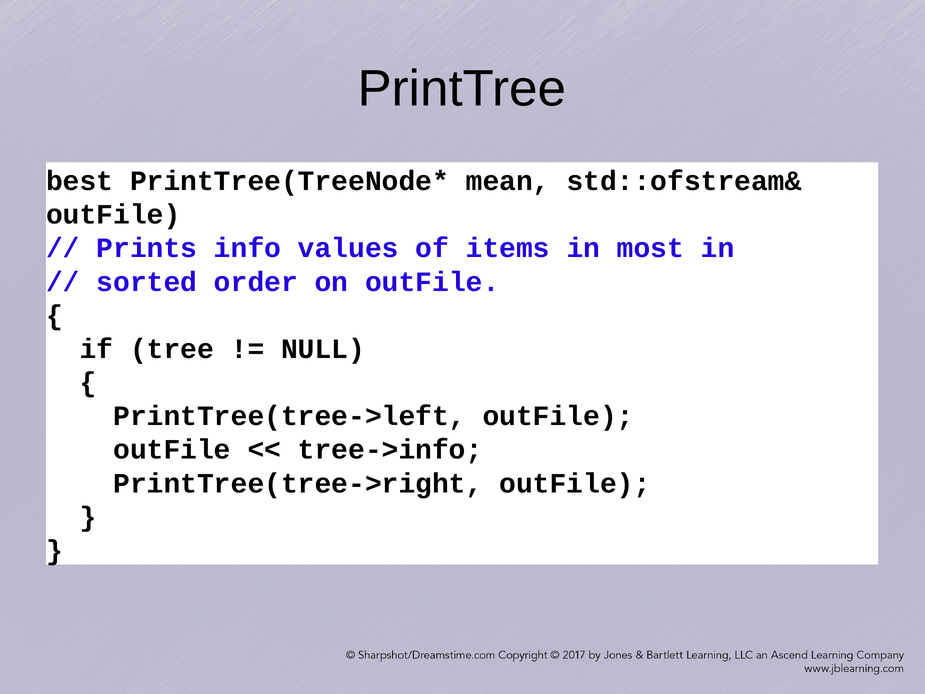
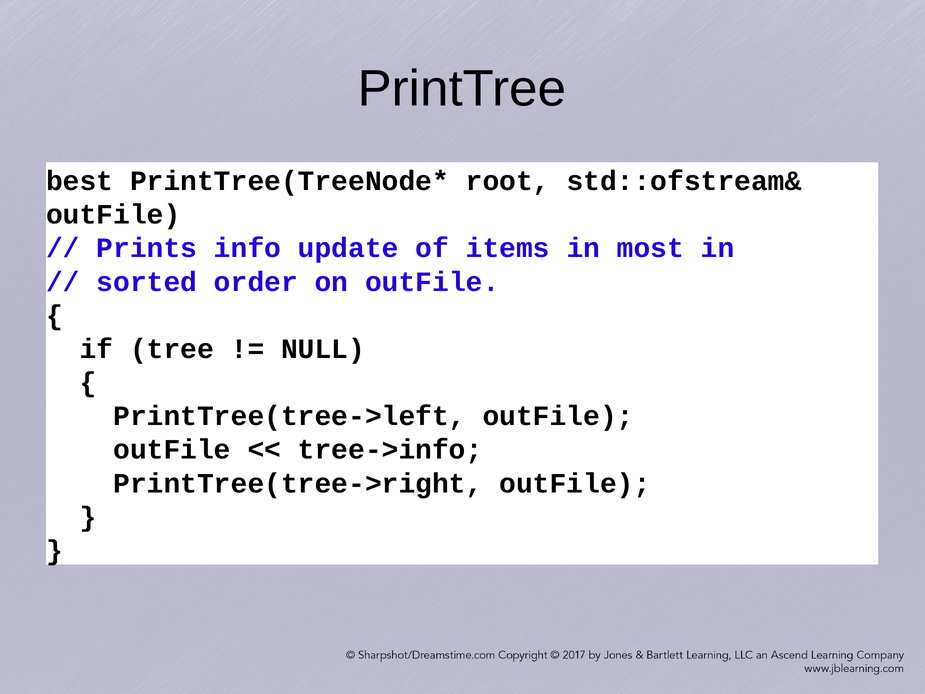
mean: mean -> root (508, 181)
values: values -> update (348, 248)
